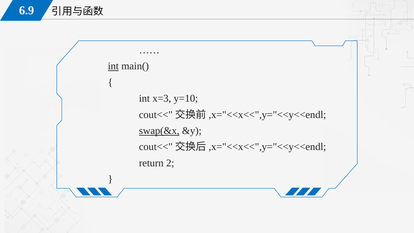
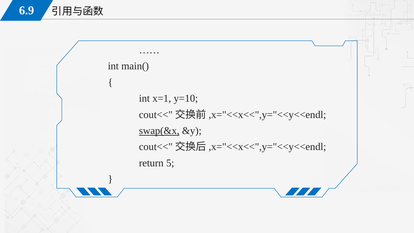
int underline: present -> none (113, 66)
x=3: x=3 -> x=1 (162, 98)
2: 2 -> 5 (170, 163)
